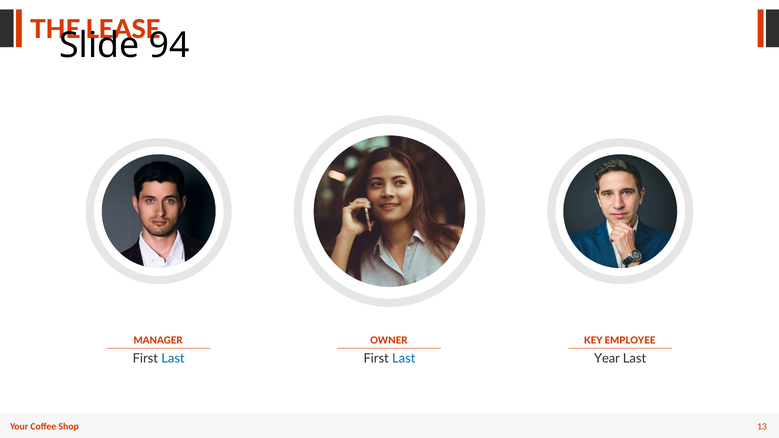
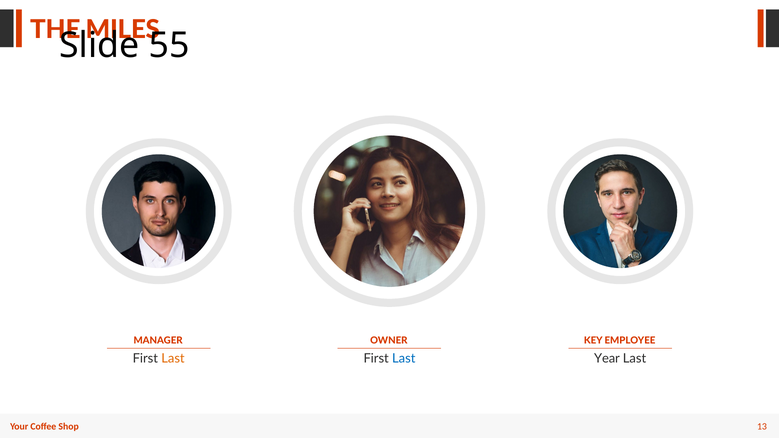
LEASE: LEASE -> MILES (123, 30)
94: 94 -> 55 (169, 45)
Last colour: blue -> orange (173, 359)
